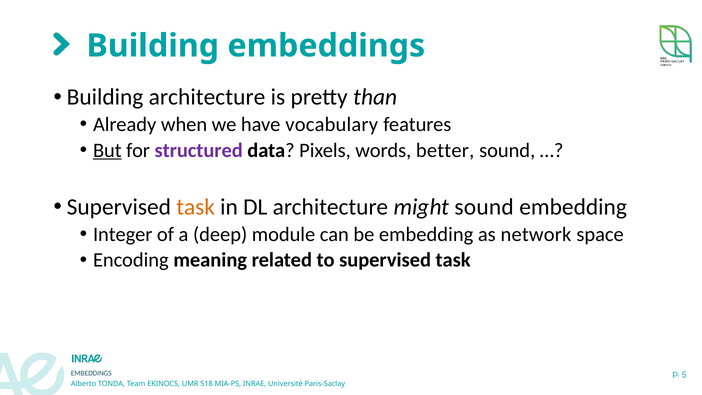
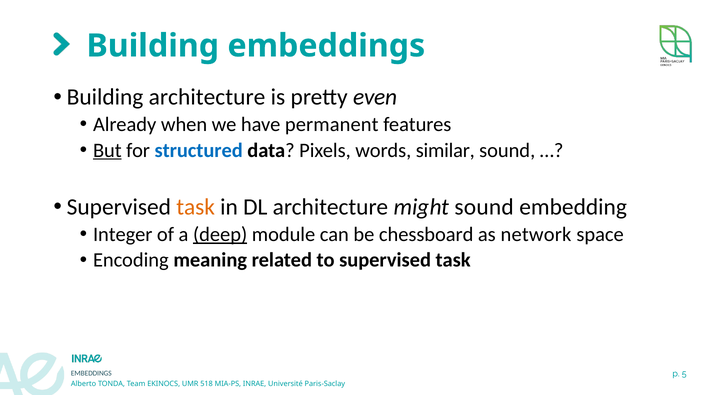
than: than -> even (375, 97)
vocabulary: vocabulary -> permanent (332, 124)
structured colour: purple -> blue (199, 150)
better: better -> similar (445, 150)
deep underline: none -> present (220, 234)
be embedding: embedding -> chessboard (426, 234)
